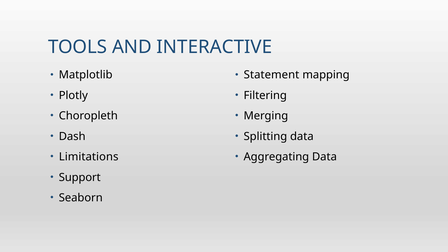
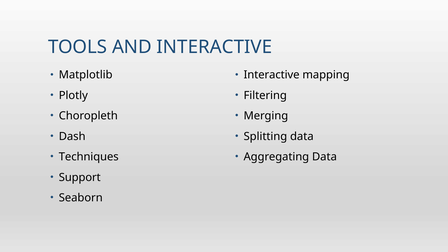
Statement: Statement -> Interactive (272, 75)
Limitations: Limitations -> Techniques (89, 157)
